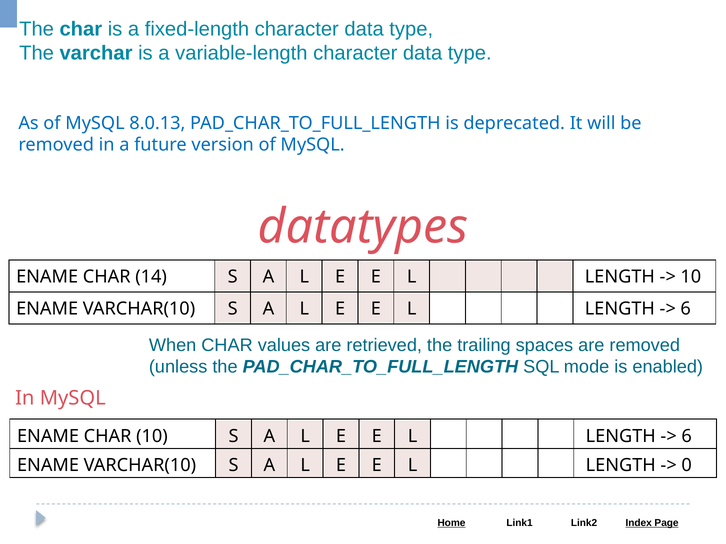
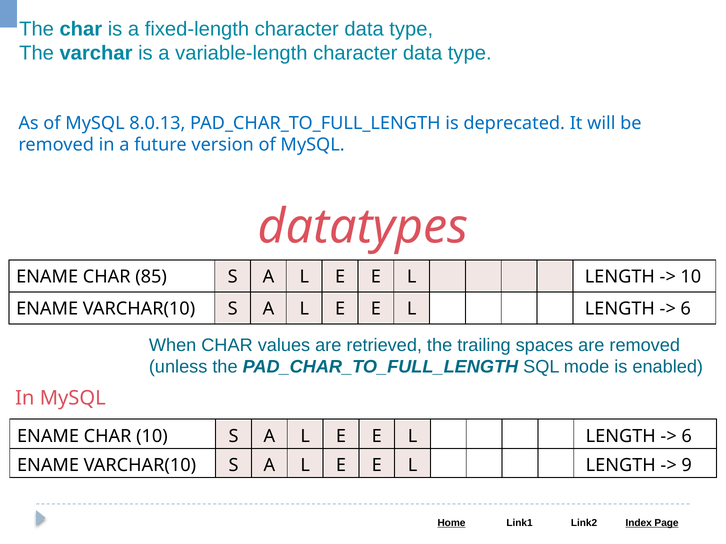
14: 14 -> 85 (151, 277)
0: 0 -> 9 (687, 466)
